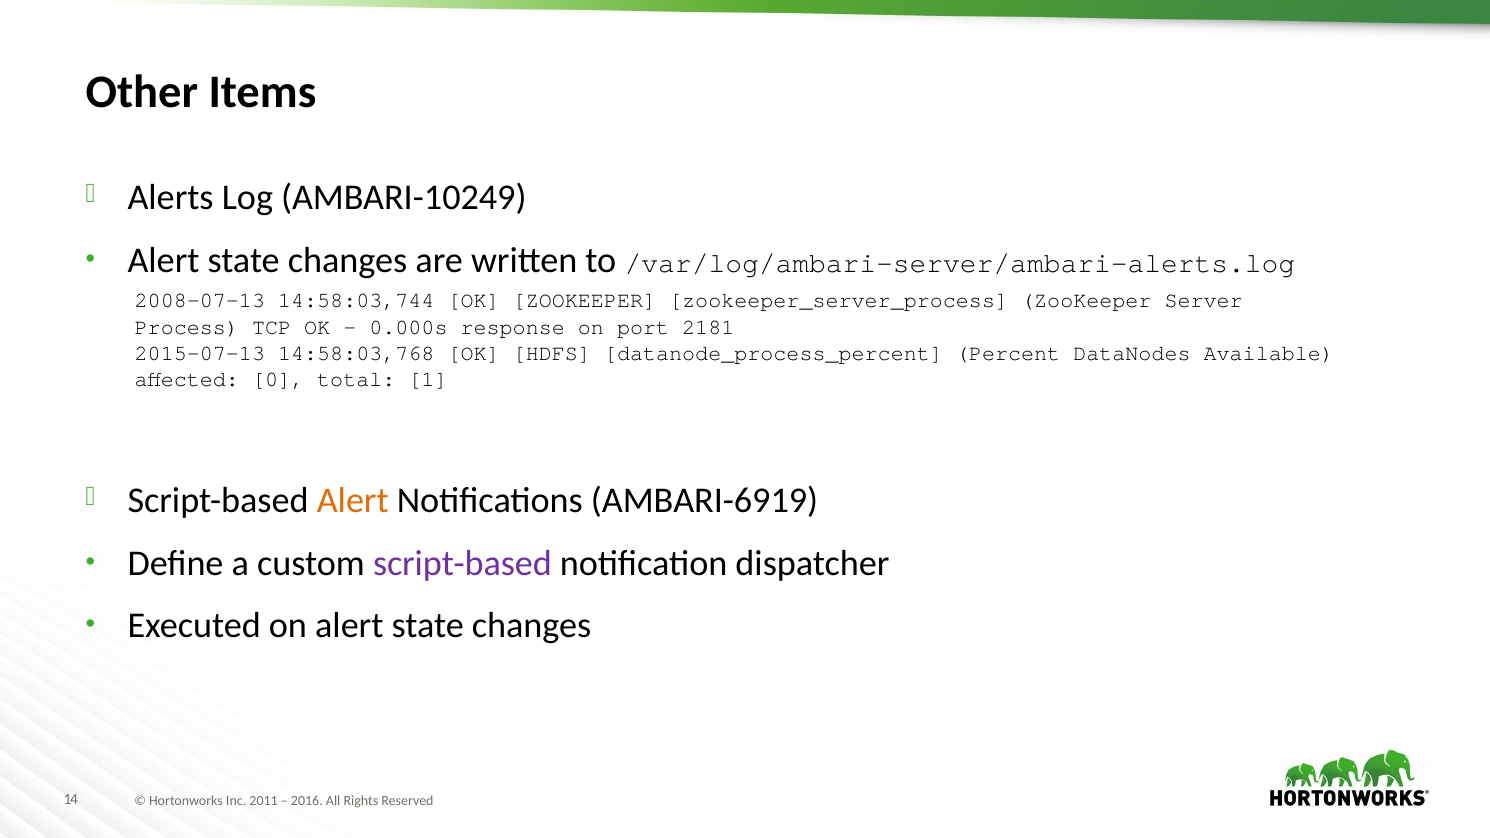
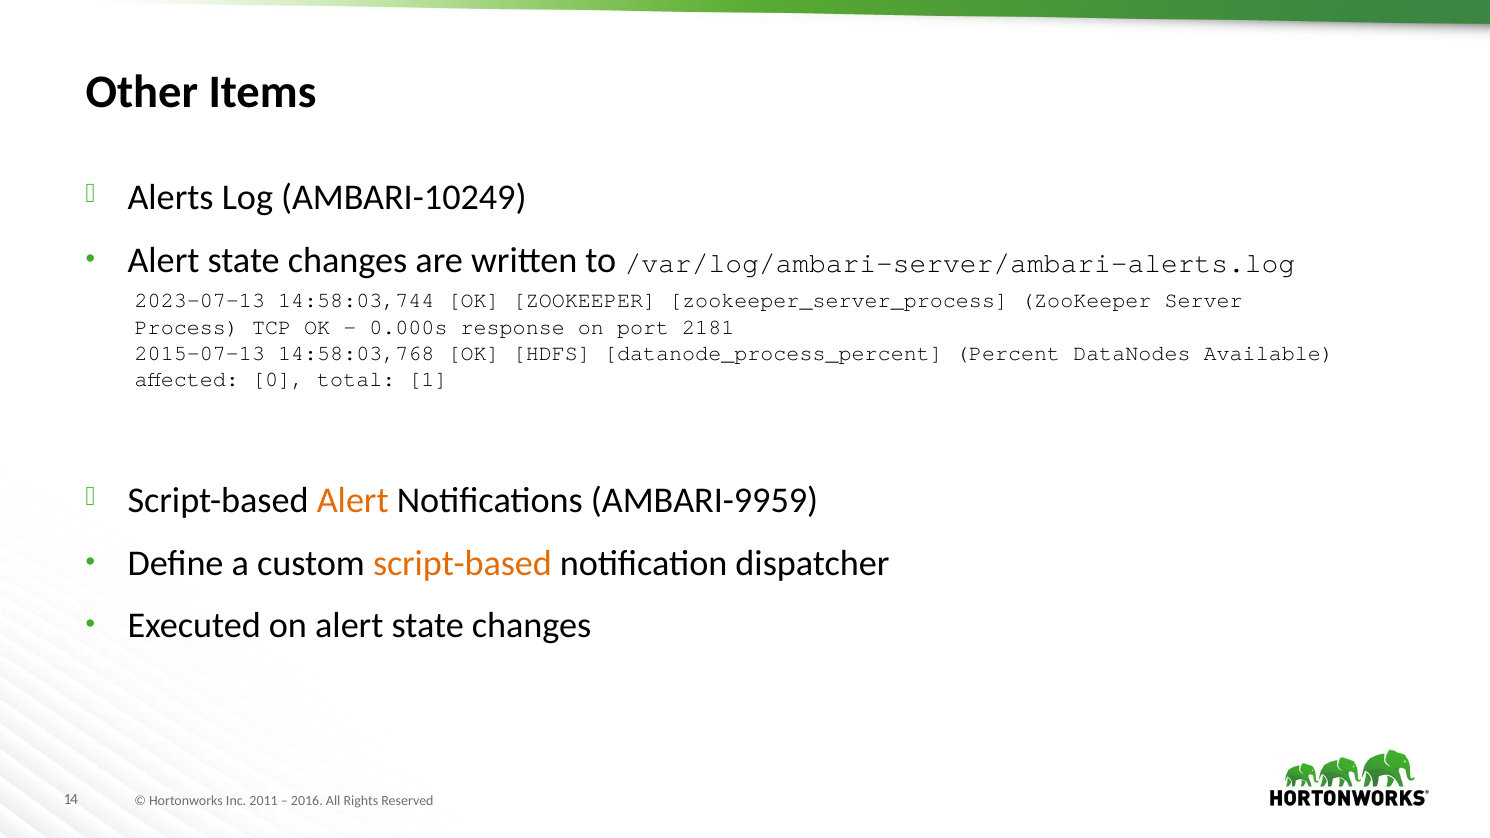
2008-07-13: 2008-07-13 -> 2023-07-13 (200, 301)
AMBARI-6919: AMBARI-6919 -> AMBARI-9959 (705, 501)
script-based colour: purple -> orange (462, 563)
